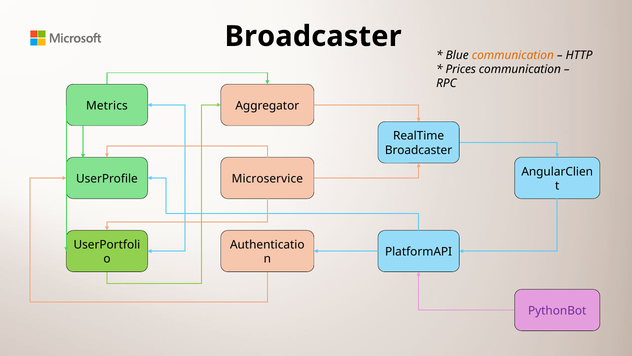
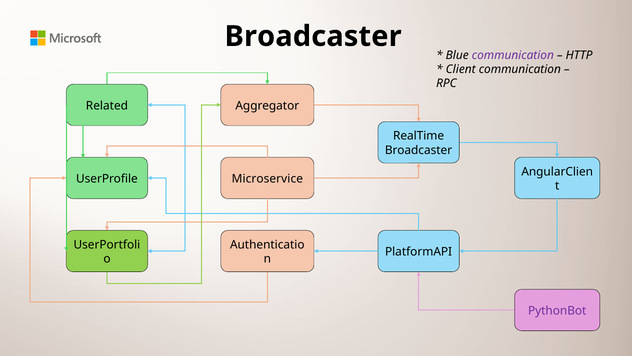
communication colour: orange -> purple (513, 55)
Prices: Prices -> Client (461, 69)
Metrics: Metrics -> Related (107, 106)
